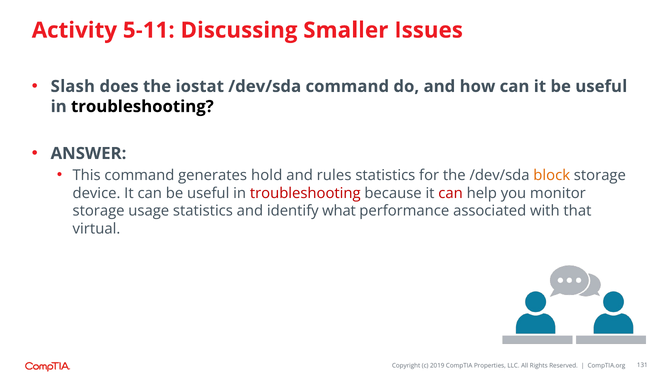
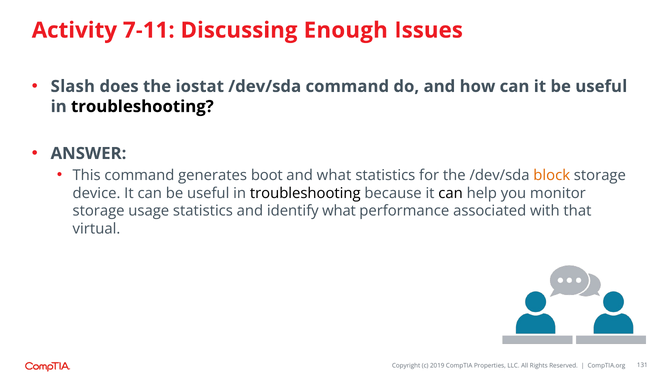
5-11: 5-11 -> 7-11 (149, 30)
Smaller: Smaller -> Enough (346, 30)
hold: hold -> boot (267, 175)
and rules: rules -> what (334, 175)
troubleshooting colour: red -> black (305, 193)
can colour: red -> black (451, 193)
